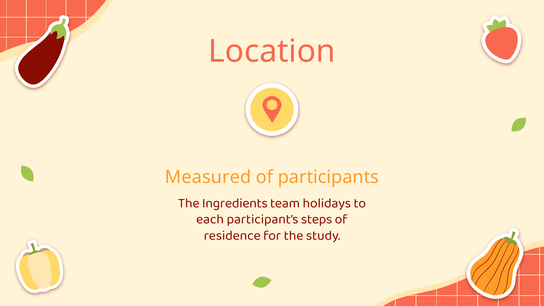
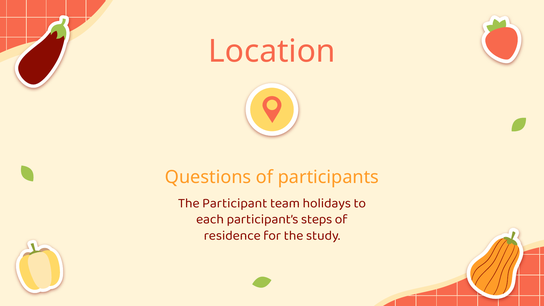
Measured: Measured -> Questions (208, 177)
Ingredients: Ingredients -> Participant (235, 203)
